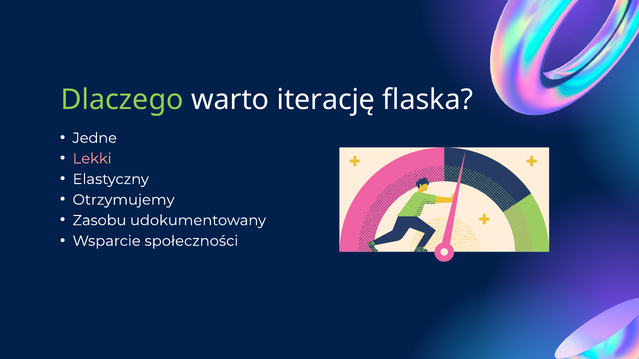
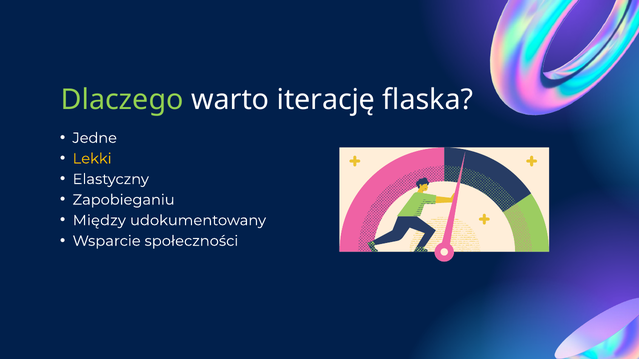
Lekki colour: pink -> yellow (92, 159)
Otrzymujemy: Otrzymujemy -> Zapobieganiu (124, 200)
Zasobu: Zasobu -> Między (99, 221)
